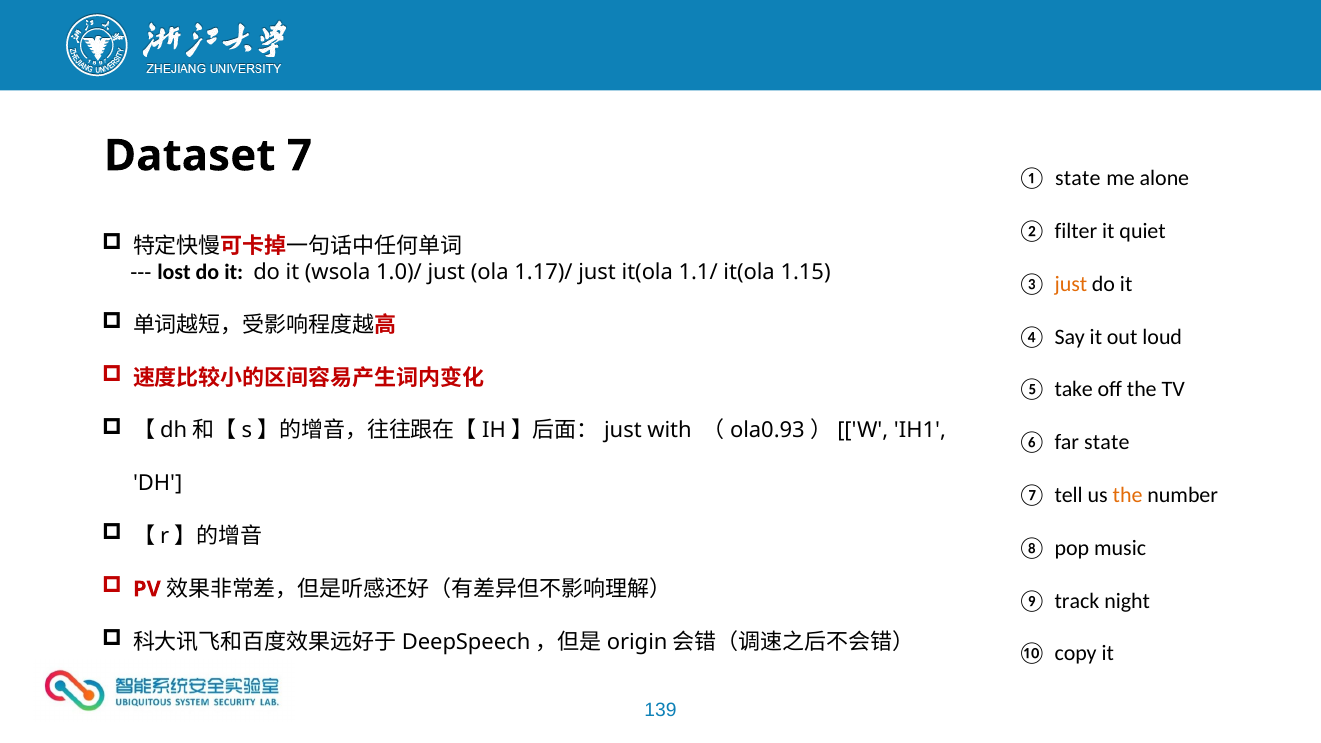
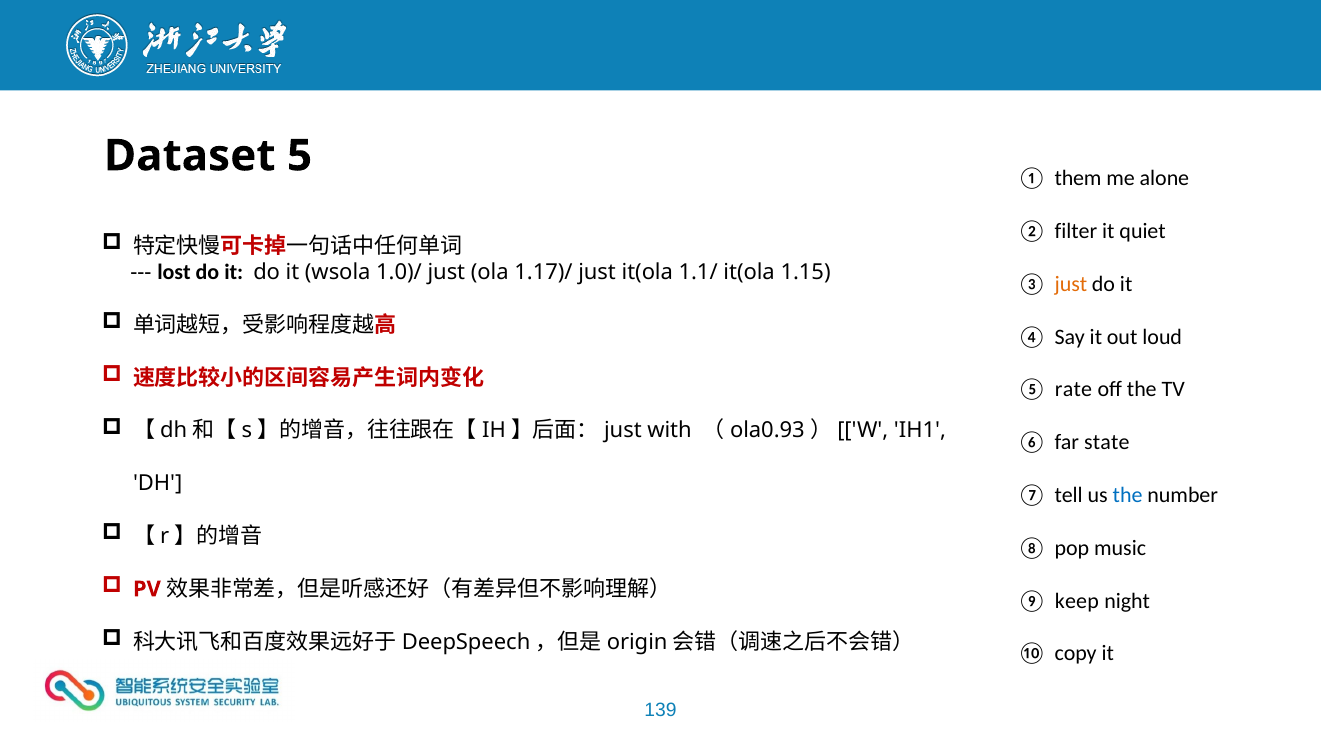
7: 7 -> 5 (300, 156)
state: state -> them (1078, 178)
take: take -> rate (1074, 390)
the colour: orange -> blue (1128, 495)
track: track -> keep (1077, 601)
